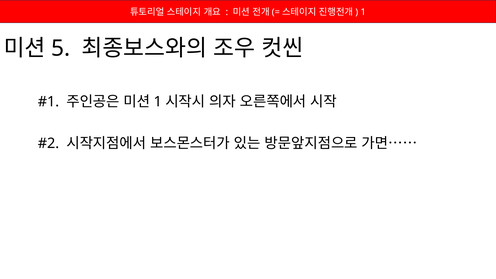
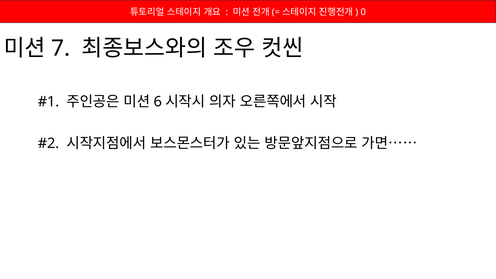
1: 1 -> 0 (363, 12)
5: 5 -> 7 (61, 48)
1: 1 -> 6 (158, 102)
